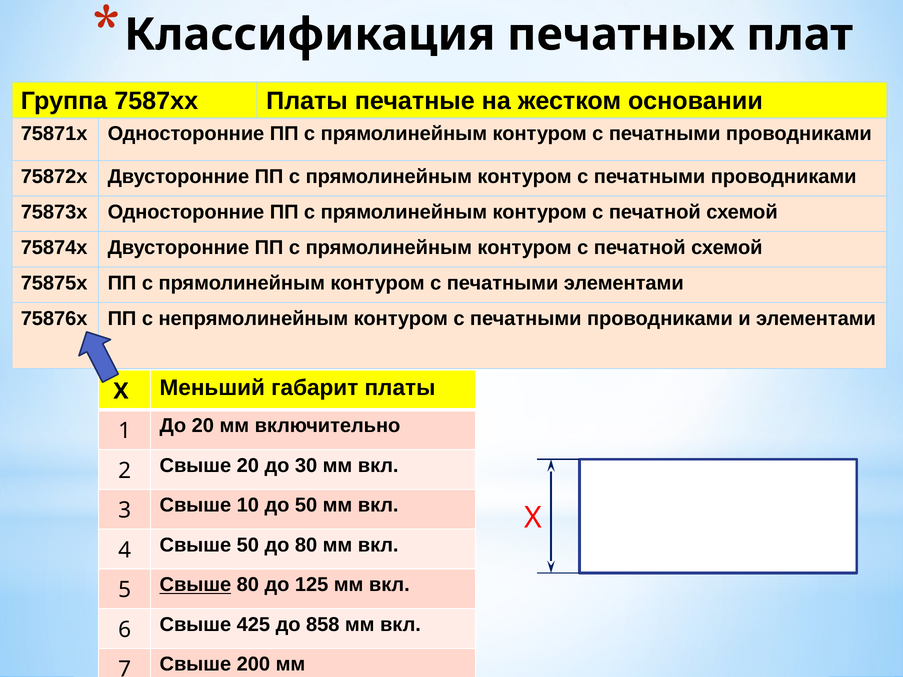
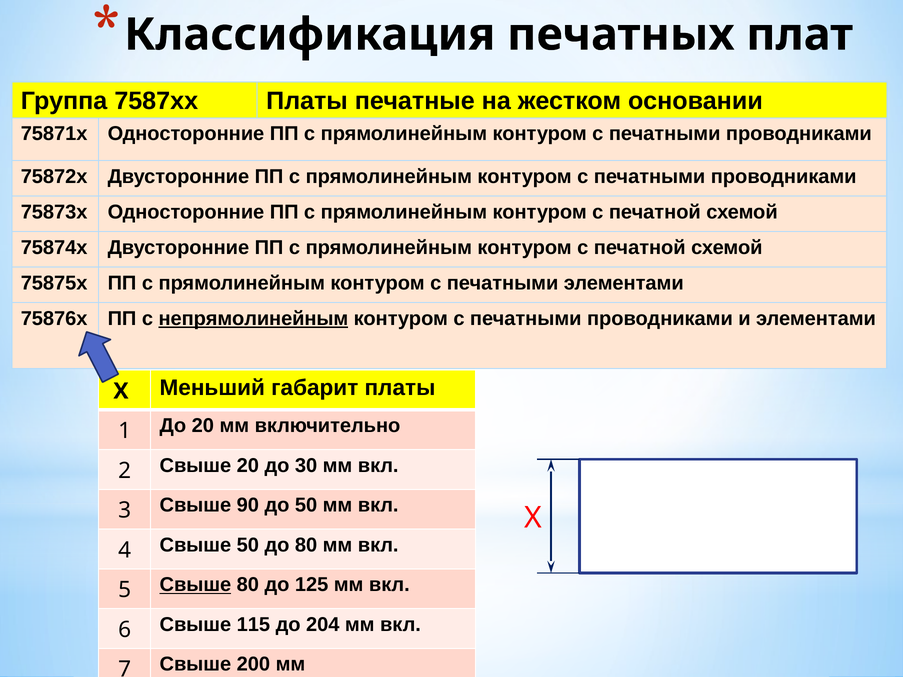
непрямолинейным underline: none -> present (253, 319)
10: 10 -> 90 (248, 505)
425: 425 -> 115 (253, 625)
858: 858 -> 204 (323, 625)
